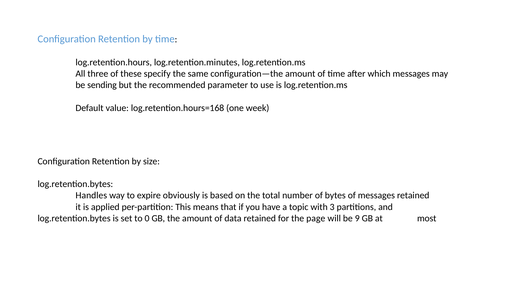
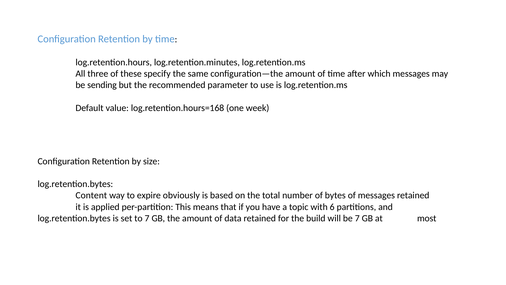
Handles: Handles -> Content (91, 195)
3: 3 -> 6 (332, 207)
to 0: 0 -> 7 (147, 218)
page: page -> build (316, 218)
be 9: 9 -> 7 (357, 218)
